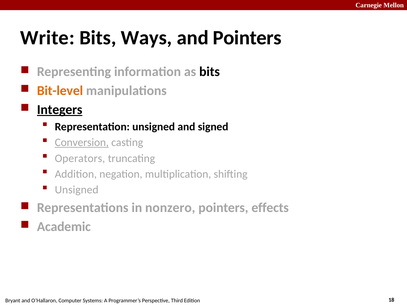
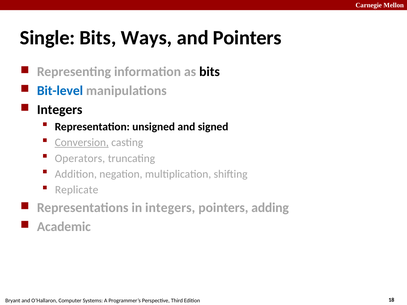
Write: Write -> Single (48, 38)
Bit-level colour: orange -> blue (60, 91)
Integers underline: present -> none (60, 110)
Unsigned: Unsigned -> Replicate (77, 190)
in nonzero: nonzero -> integers (170, 208)
effects: effects -> adding (270, 208)
